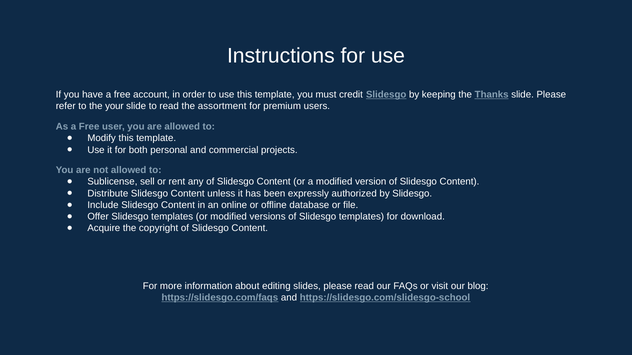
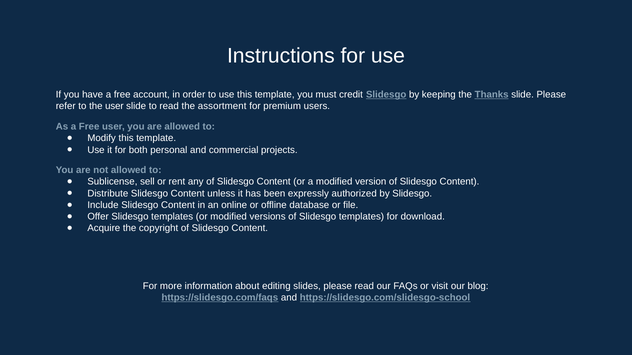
the your: your -> user (114, 106)
